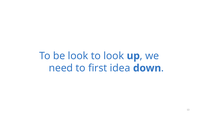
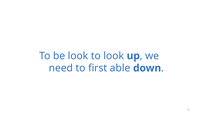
idea: idea -> able (120, 68)
